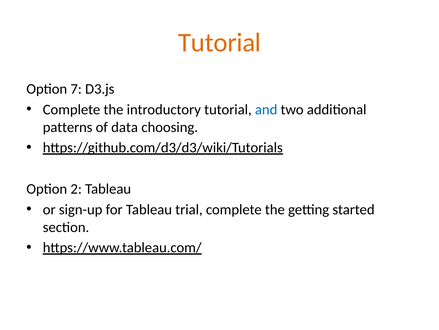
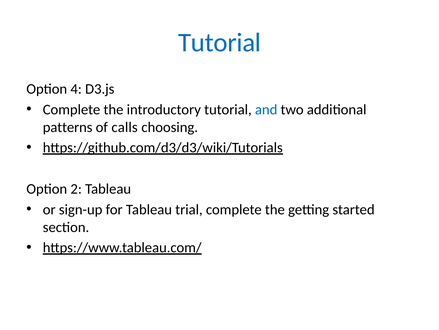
Tutorial colour: orange -> blue (220, 42)
7: 7 -> 4 (76, 89)
data: data -> calls (125, 127)
